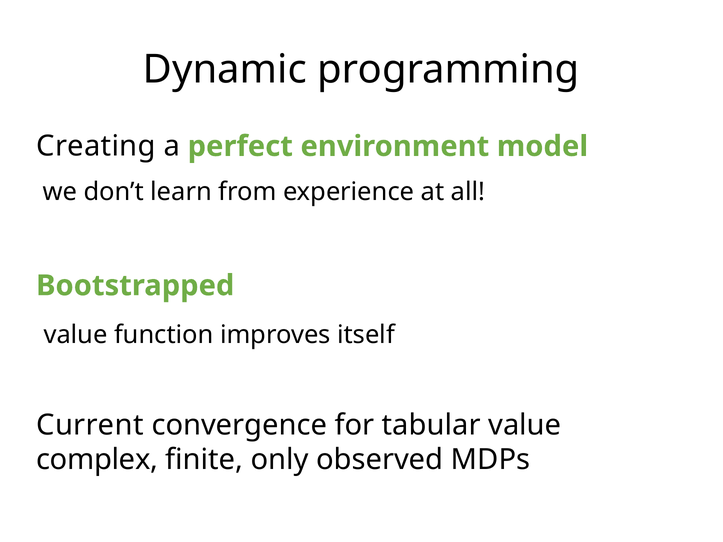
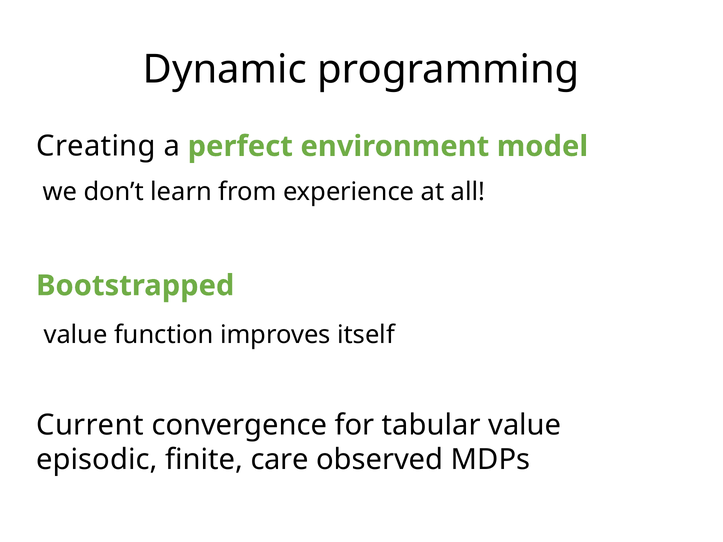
complex: complex -> episodic (97, 460)
only: only -> care (280, 460)
